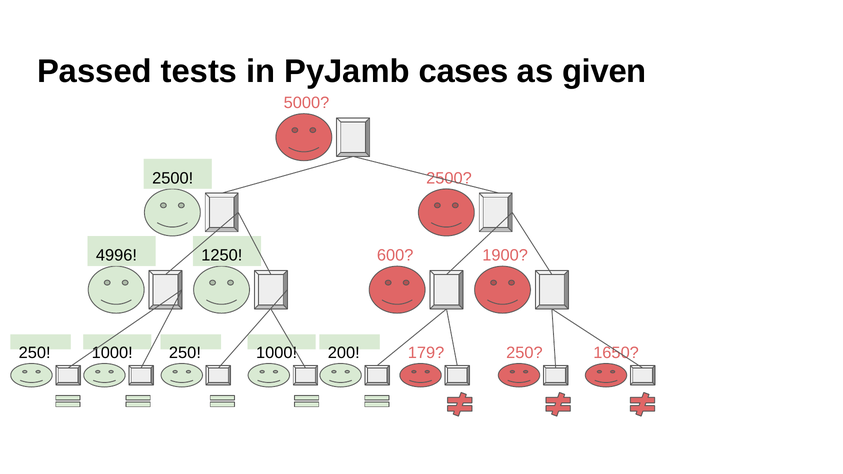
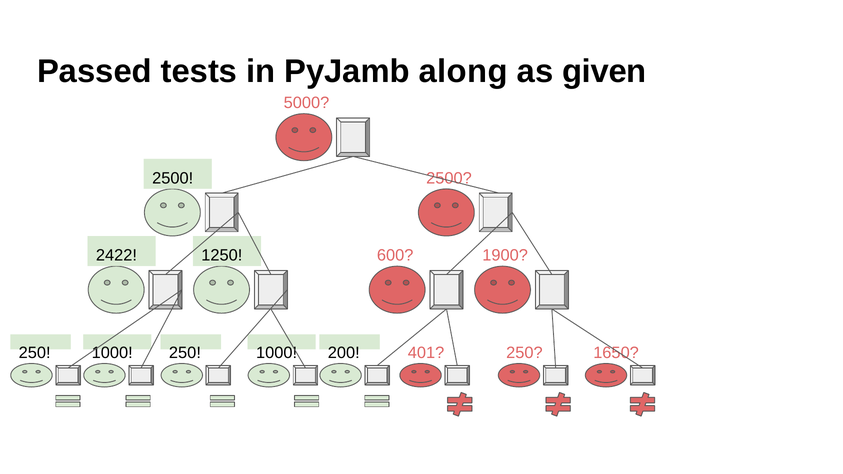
cases: cases -> along (463, 71)
4996: 4996 -> 2422 (116, 256)
179: 179 -> 401 (426, 353)
